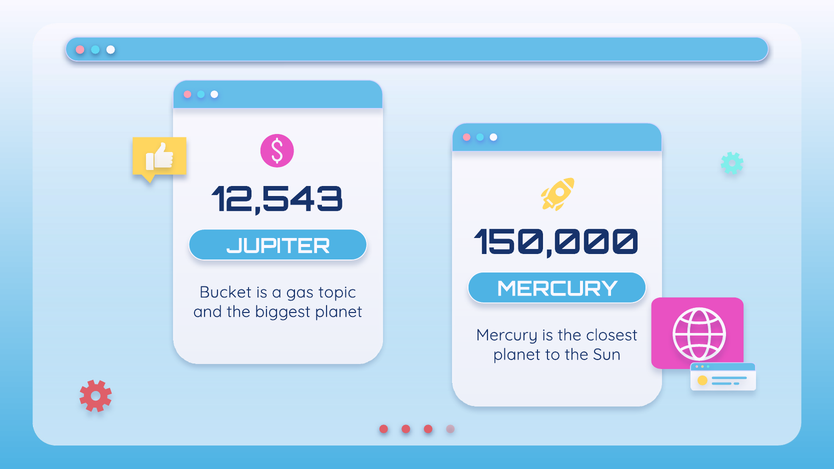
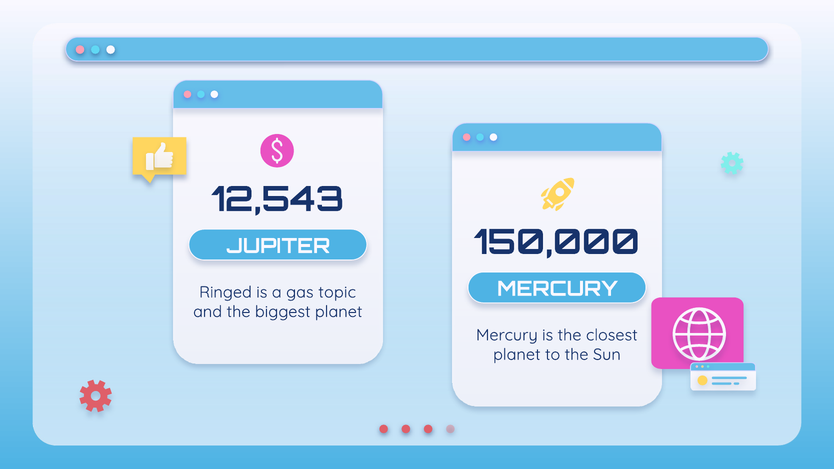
Bucket: Bucket -> Ringed (226, 292)
